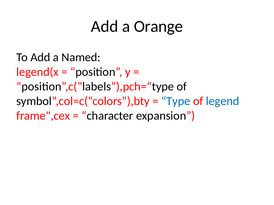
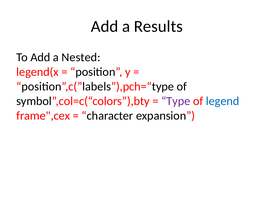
Orange: Orange -> Results (158, 27)
Named: Named -> Nested (81, 57)
Type colour: blue -> purple (176, 101)
